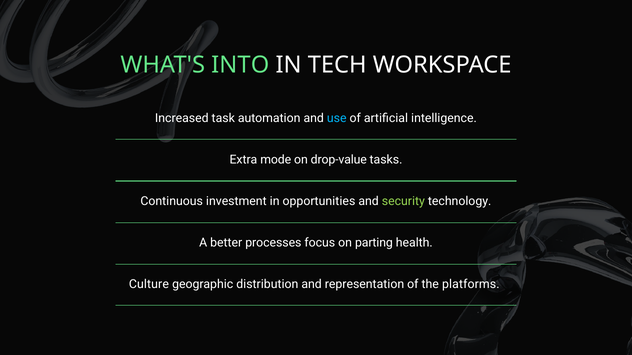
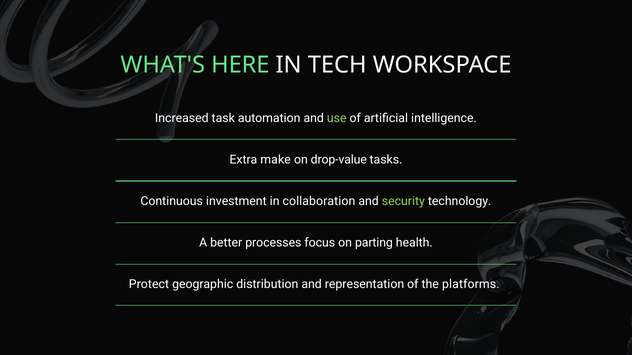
INTO: INTO -> HERE (240, 65)
use colour: light blue -> light green (337, 118)
mode: mode -> make (276, 160)
opportunities: opportunities -> collaboration (319, 201)
Culture: Culture -> Protect (149, 285)
